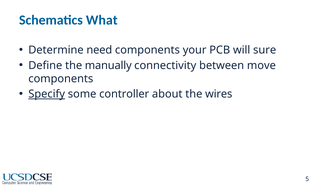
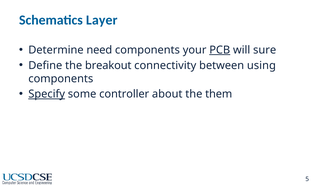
What: What -> Layer (102, 20)
PCB underline: none -> present (220, 50)
manually: manually -> breakout (108, 65)
move: move -> using (261, 65)
wires: wires -> them (219, 94)
